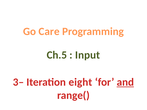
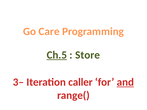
Ch.5 underline: none -> present (57, 55)
Input: Input -> Store (88, 55)
eight: eight -> caller (80, 82)
